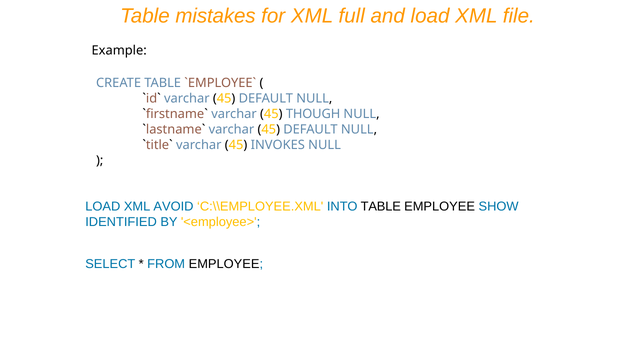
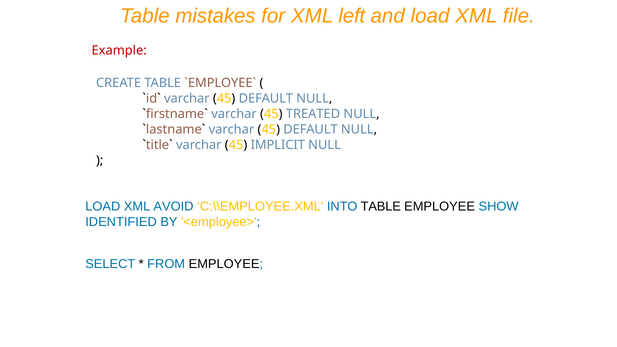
full: full -> left (352, 16)
Example colour: black -> red (119, 51)
THOUGH: THOUGH -> TREATED (313, 114)
INVOKES: INVOKES -> IMPLICIT (278, 145)
